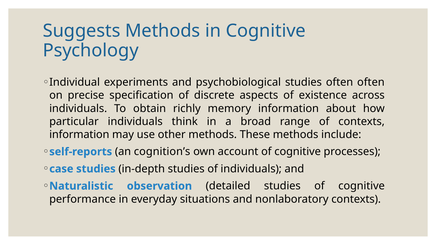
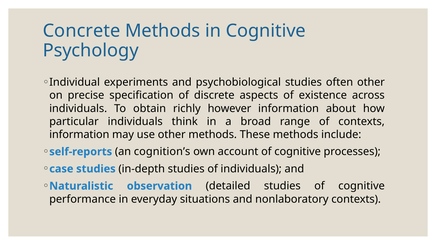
Suggests: Suggests -> Concrete (82, 31)
often often: often -> other (371, 82)
memory: memory -> however (229, 109)
